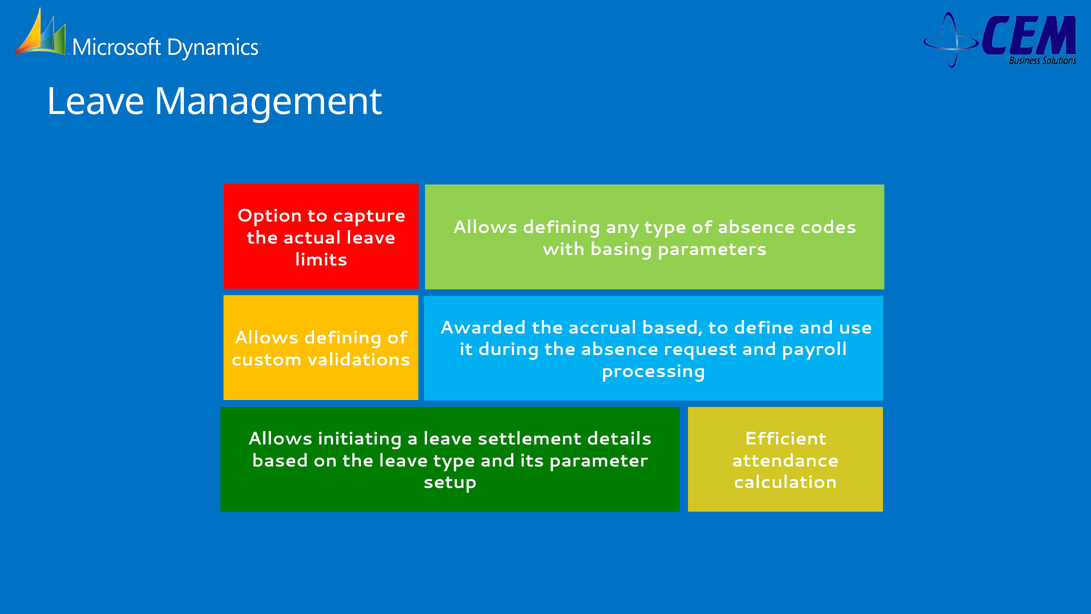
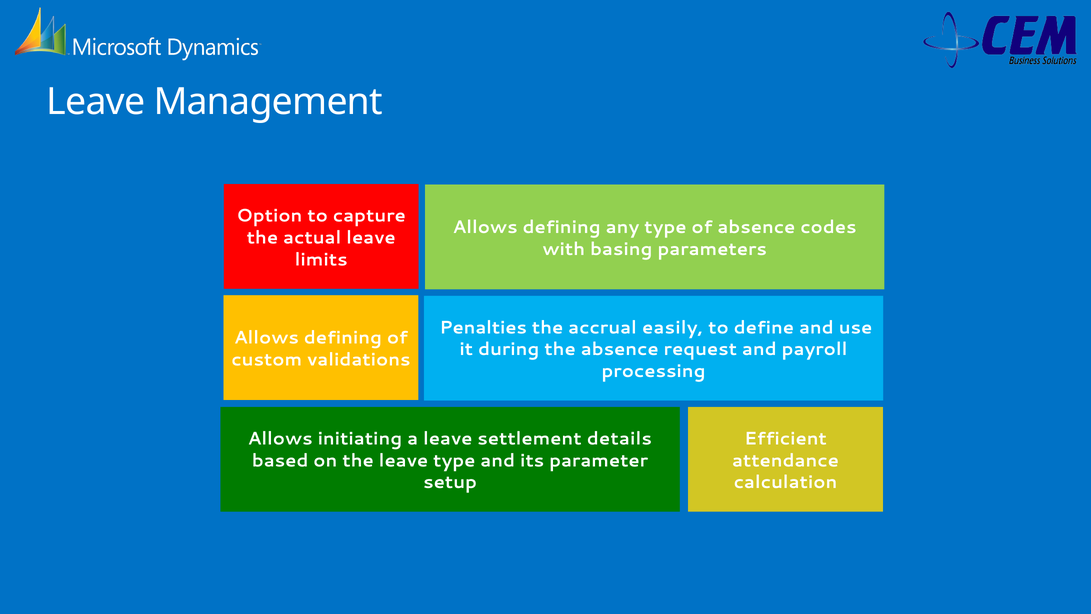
Awarded: Awarded -> Penalties (483, 327)
accrual based: based -> easily (672, 327)
